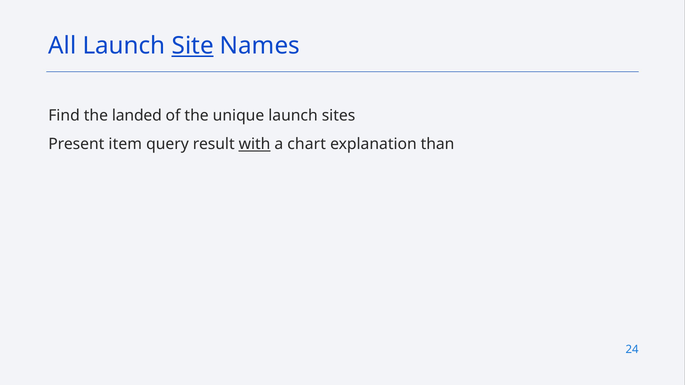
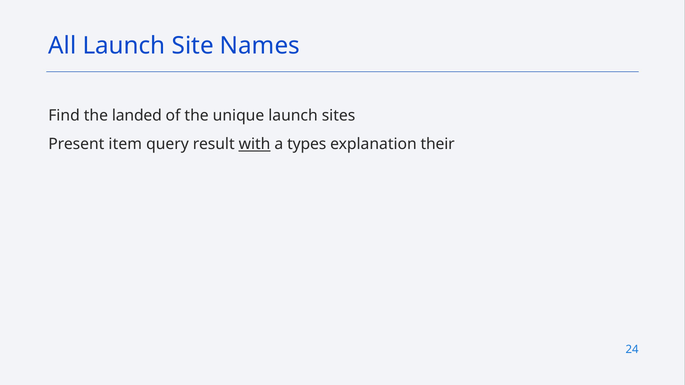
Site underline: present -> none (193, 46)
chart: chart -> types (307, 144)
than: than -> their (438, 144)
